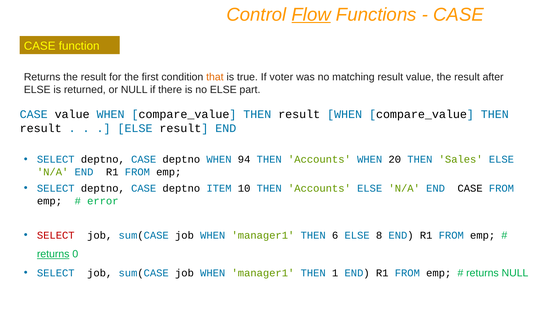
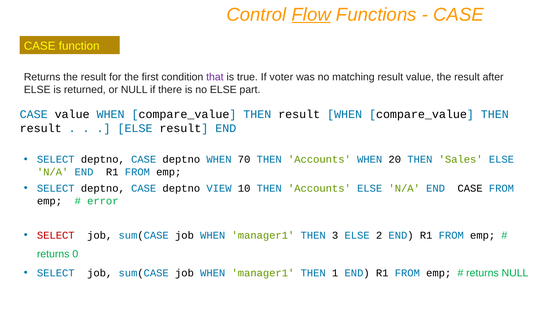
that colour: orange -> purple (215, 77)
94: 94 -> 70 (244, 159)
ITEM: ITEM -> VIEW (219, 188)
6: 6 -> 3 (335, 235)
8: 8 -> 2 (379, 235)
returns underline: present -> none (53, 254)
